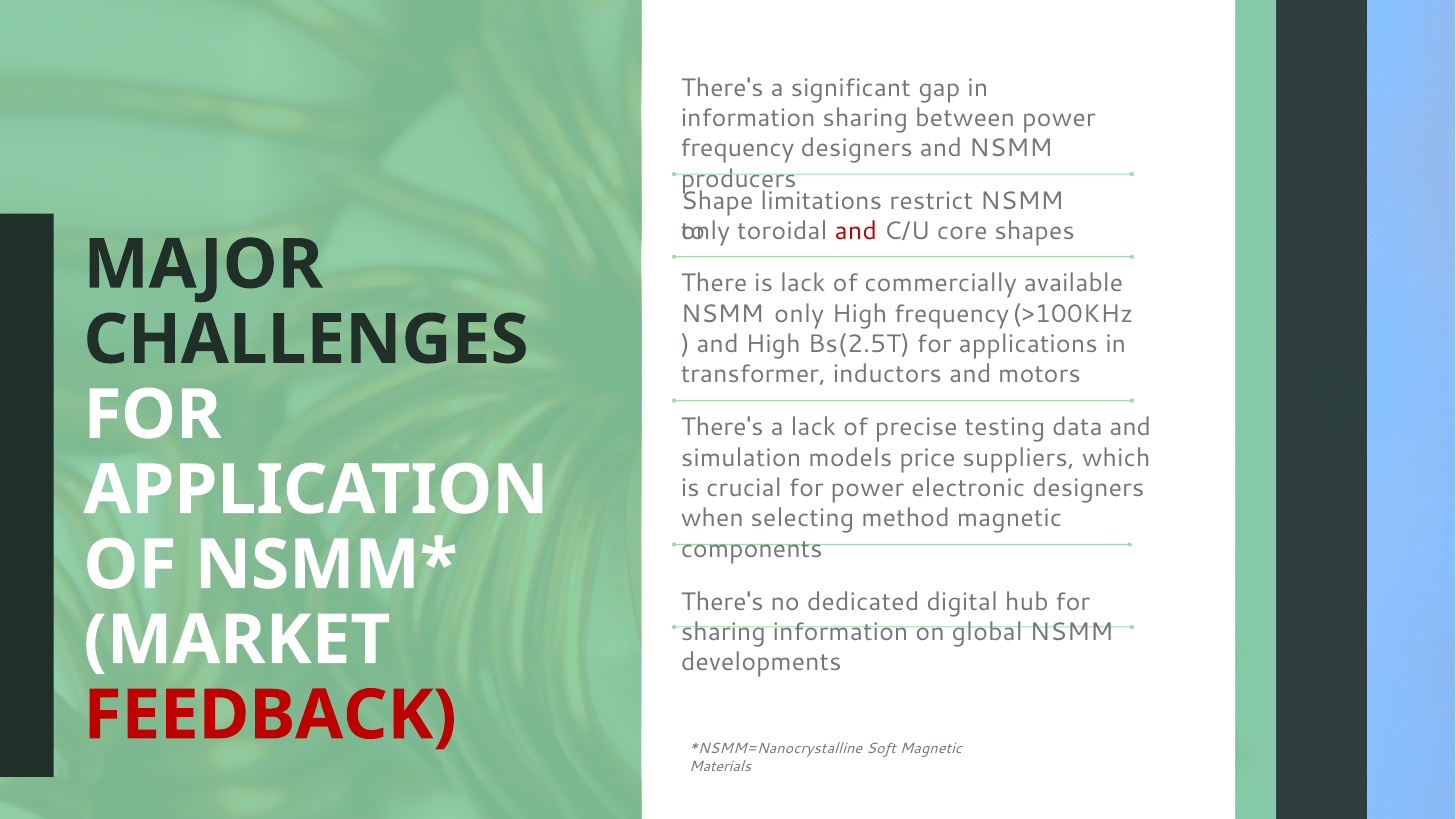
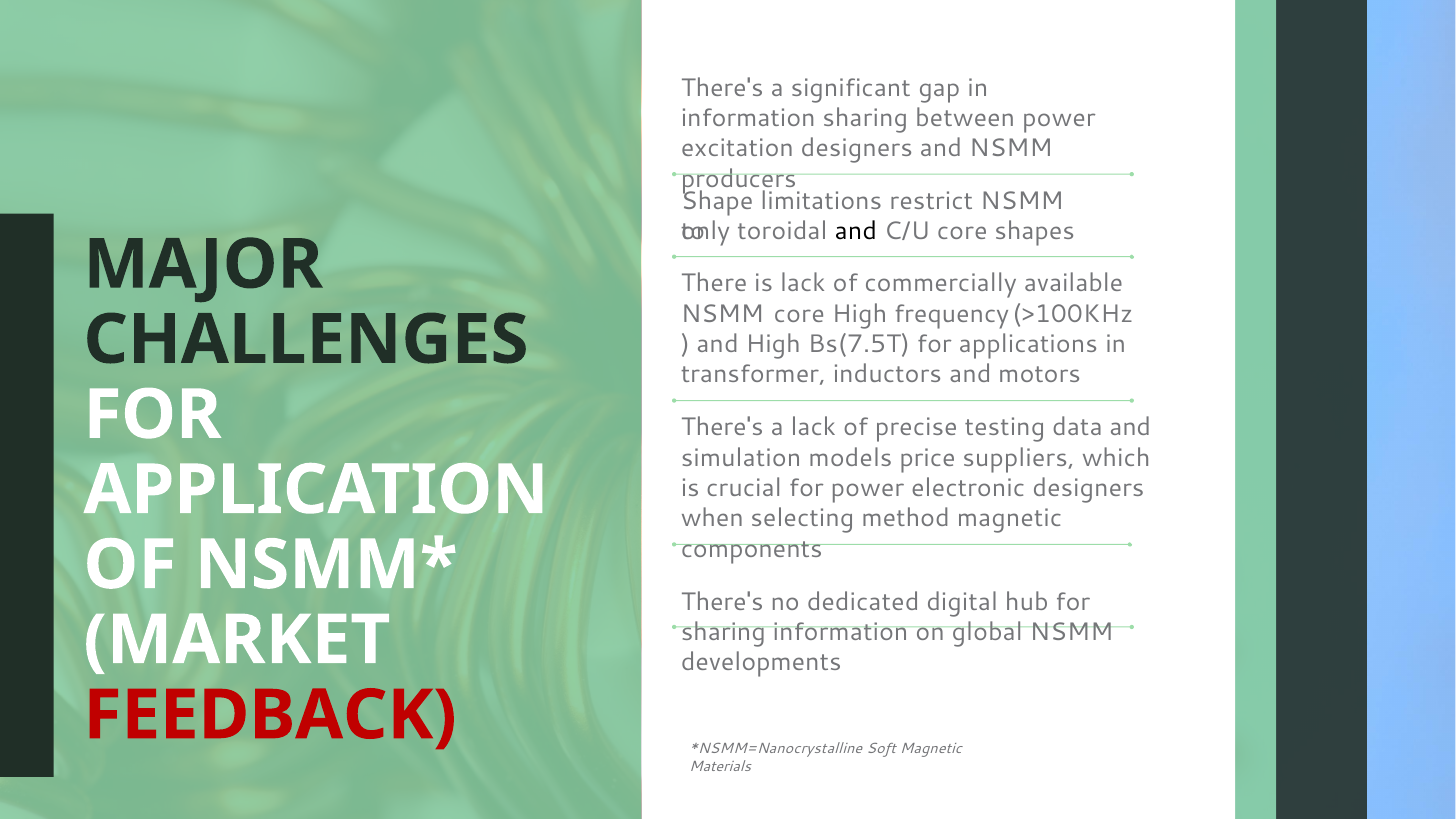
frequency: frequency -> excitation (737, 148)
and colour: red -> black (856, 231)
NSMM only: only -> core (799, 314)
Bs(2.5T: Bs(2.5T -> Bs(7.5T (859, 344)
